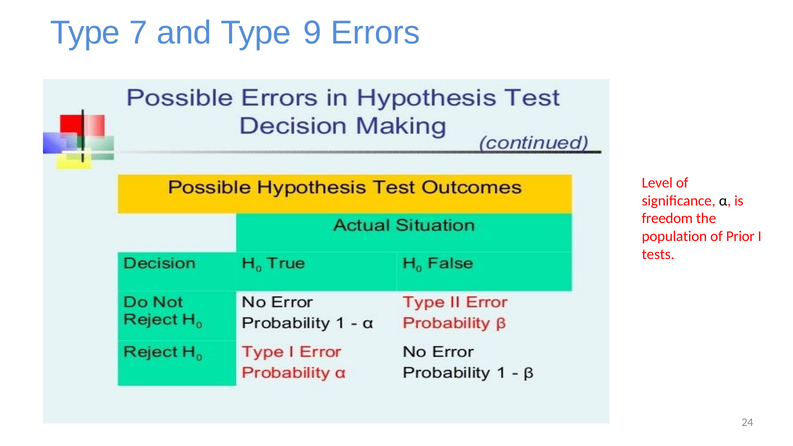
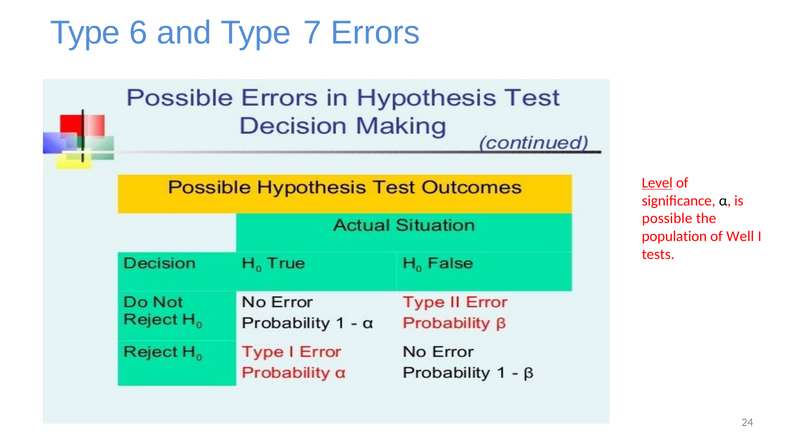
7: 7 -> 6 (138, 33)
9: 9 -> 7 (313, 33)
Level underline: none -> present (657, 183)
freedom: freedom -> possible (667, 219)
Prior: Prior -> Well (740, 236)
